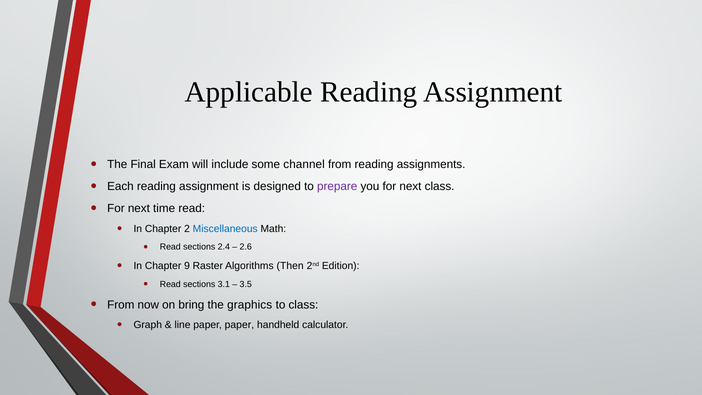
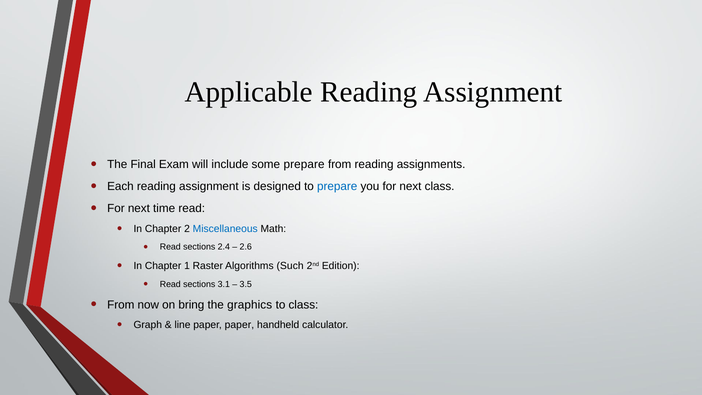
some channel: channel -> prepare (304, 164)
prepare colour: purple -> blue (337, 186)
9: 9 -> 1 (187, 266)
Then: Then -> Such (290, 266)
